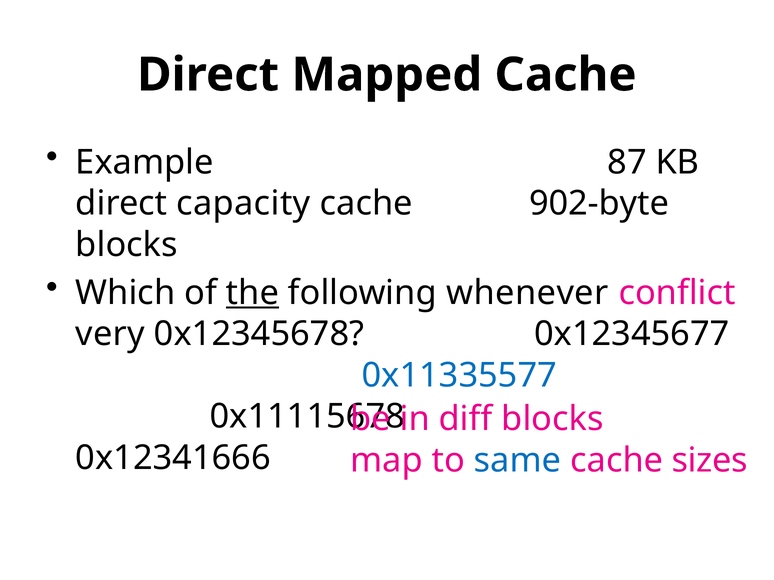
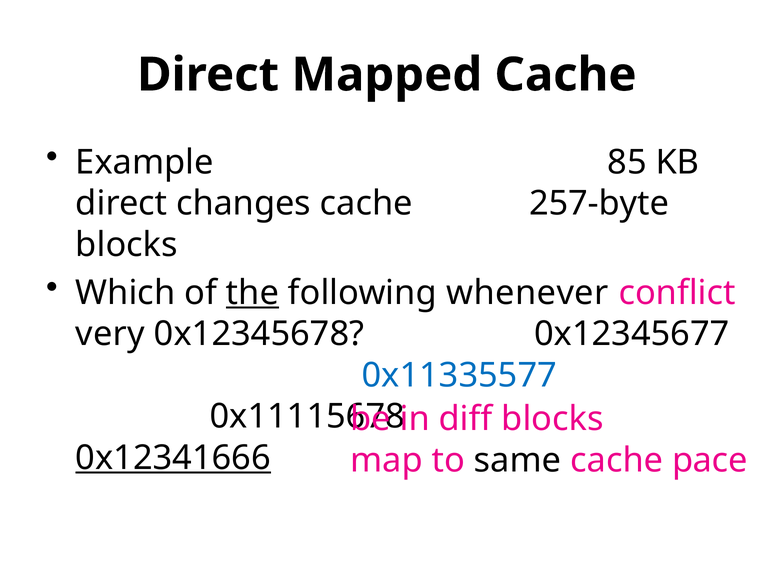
87: 87 -> 85 (627, 162)
capacity: capacity -> changes (244, 204)
902-byte: 902-byte -> 257-byte (599, 204)
0x12341666 underline: none -> present (173, 458)
same colour: blue -> black (518, 461)
sizes: sizes -> pace (710, 461)
